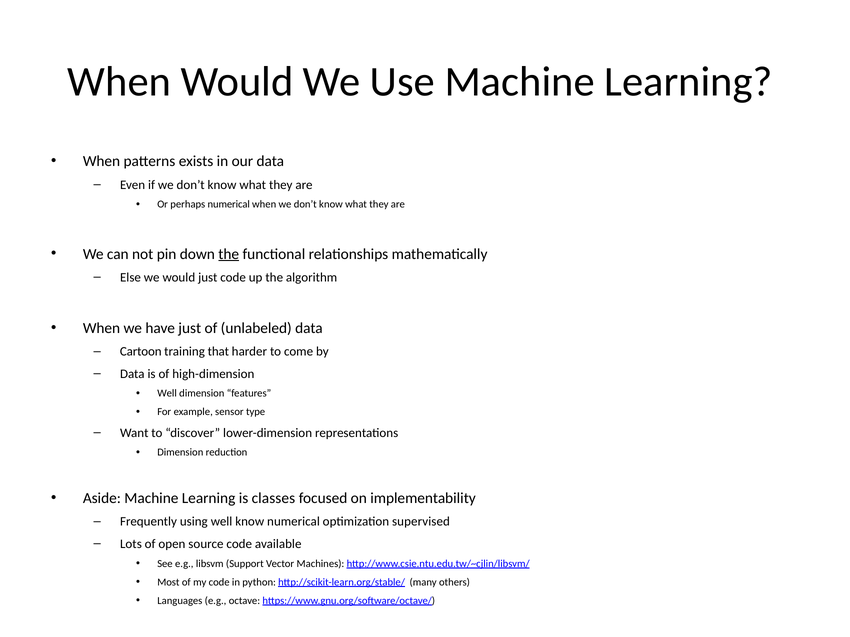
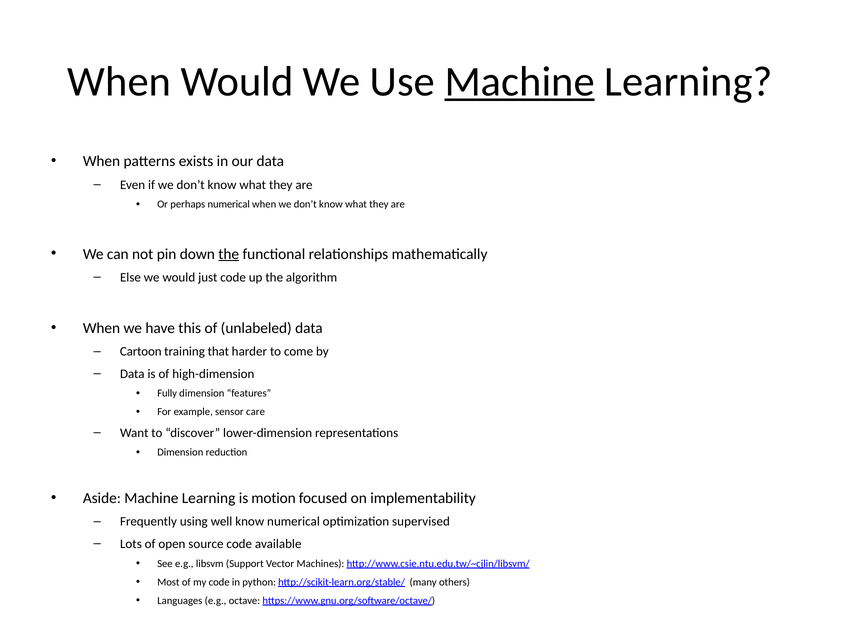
Machine underline: none -> present (520, 82)
have just: just -> this (190, 328)
Well: Well -> Fully (167, 394)
type: type -> care (256, 412)
classes: classes -> motion (274, 499)
